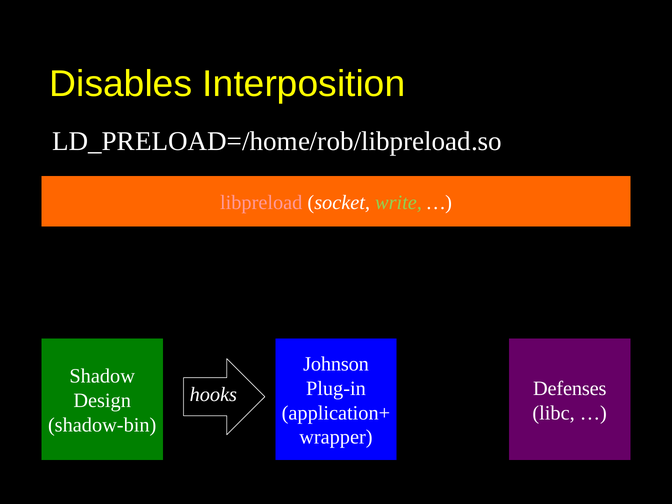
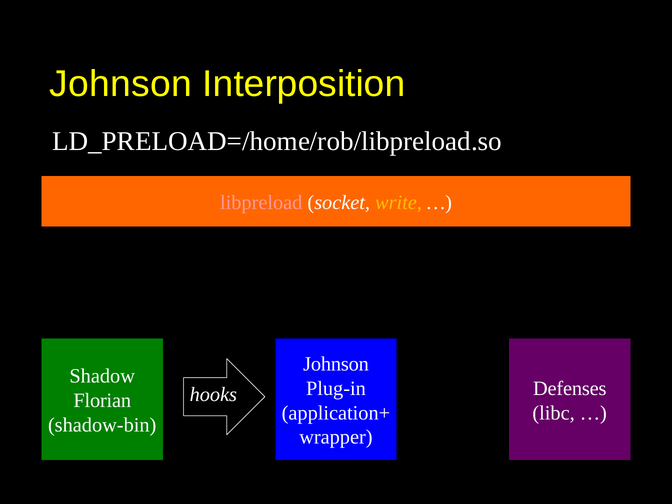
Disables: Disables -> Johnson (121, 84)
write colour: light green -> yellow (399, 203)
Design: Design -> Florian (102, 401)
